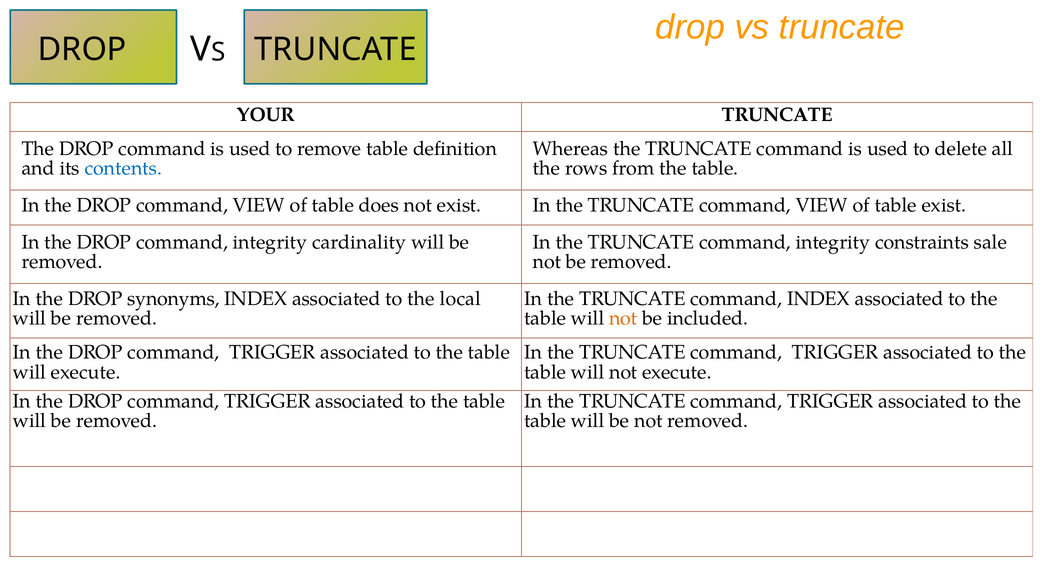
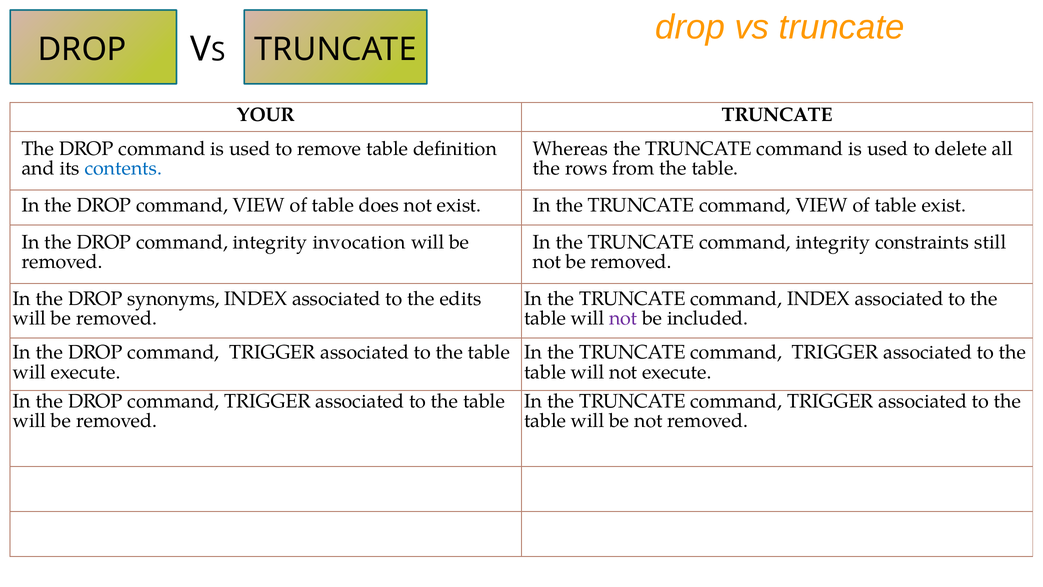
cardinality: cardinality -> invocation (359, 242)
sale: sale -> still (990, 242)
local: local -> edits (461, 299)
not colour: orange -> purple (623, 318)
